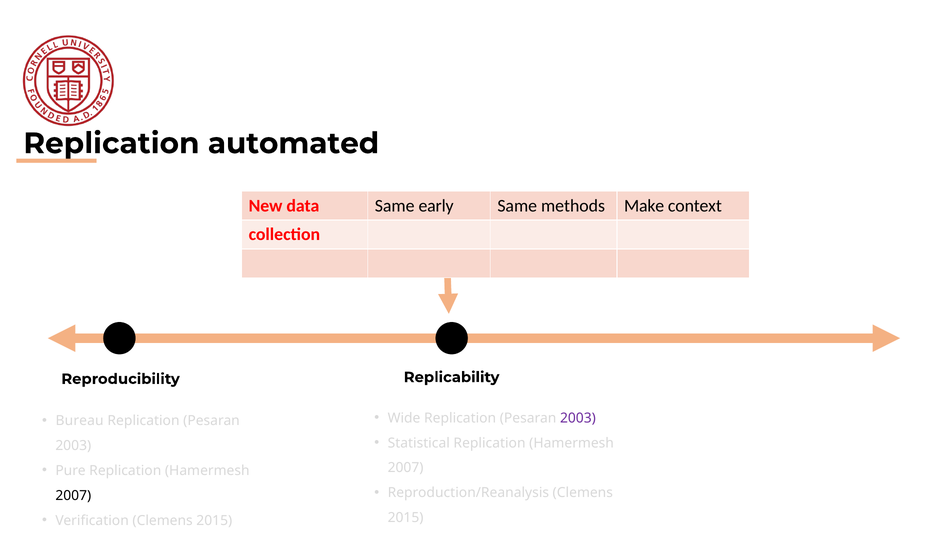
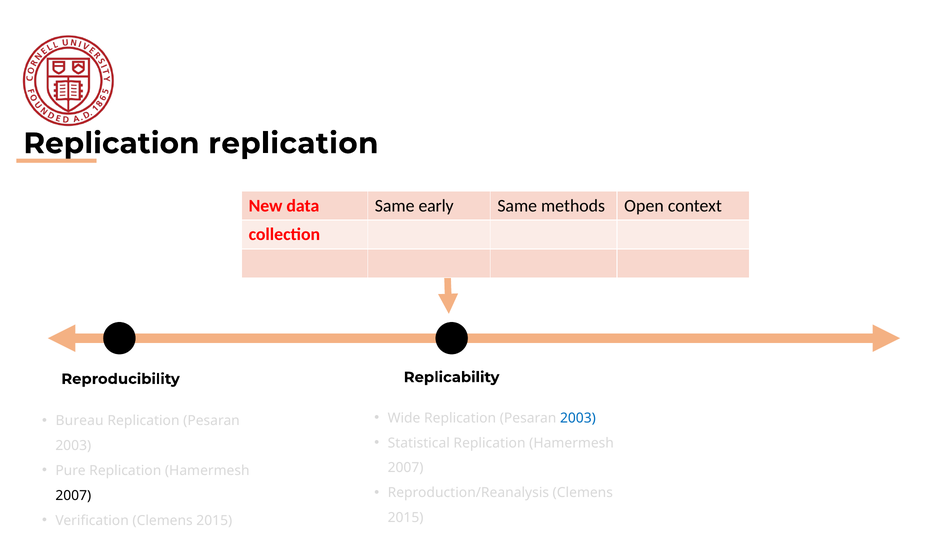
Replication automated: automated -> replication (293, 143)
Make: Make -> Open (644, 206)
2003 colour: purple -> blue (578, 418)
